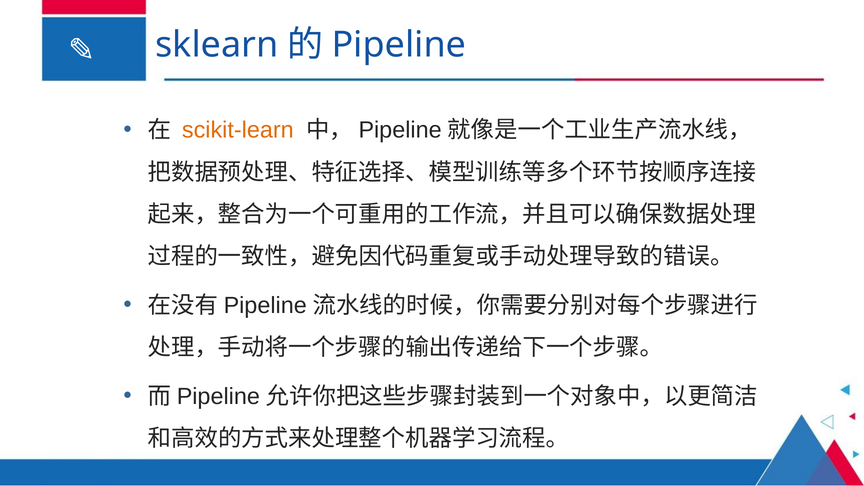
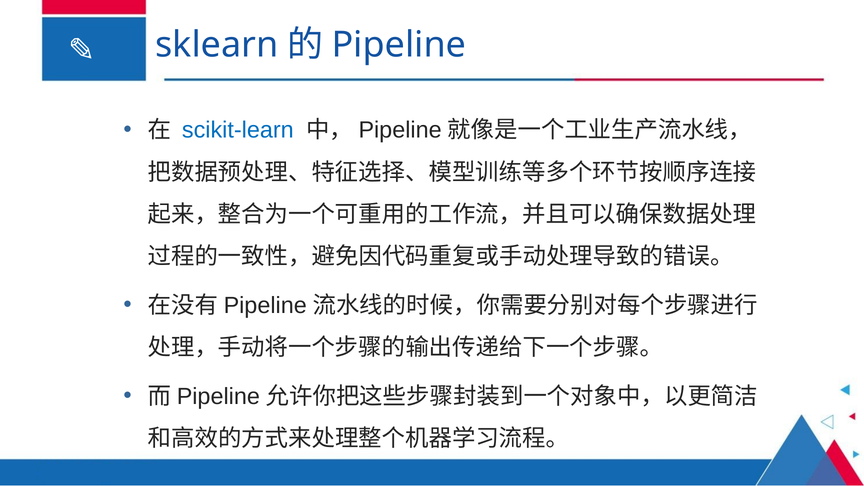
scikit-learn colour: orange -> blue (238, 130)
